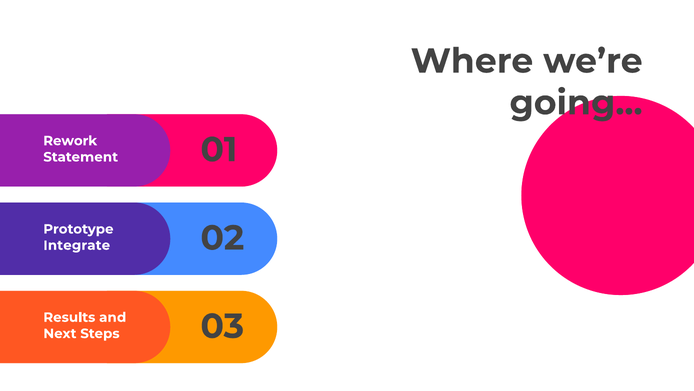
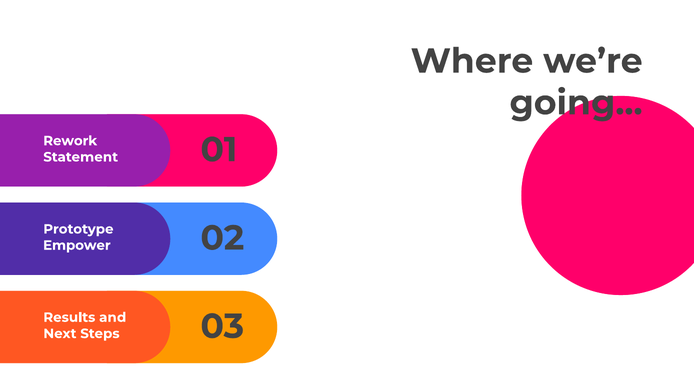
Integrate: Integrate -> Empower (77, 245)
